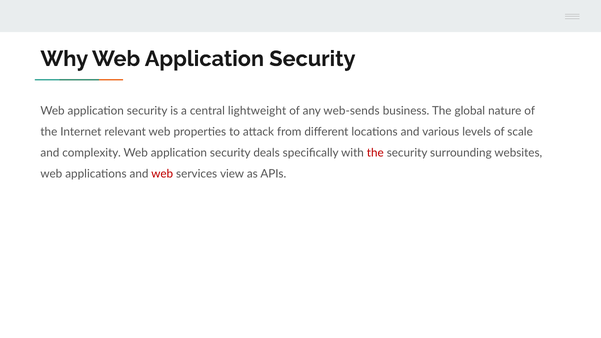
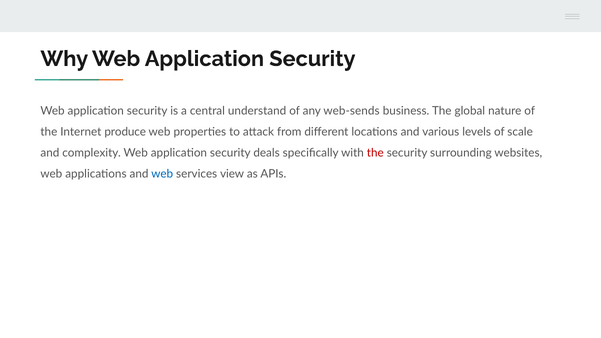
lightweight: lightweight -> understand (257, 111)
relevant: relevant -> produce (125, 132)
web colour: red -> blue (162, 174)
